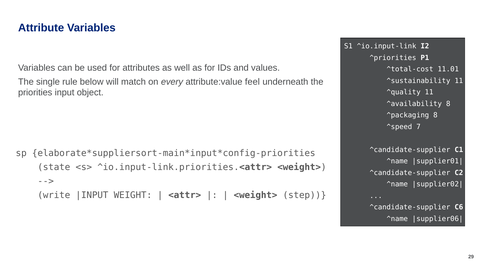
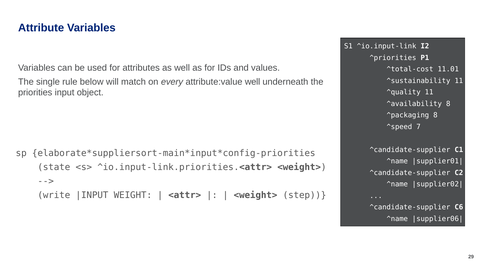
attribute:value feel: feel -> well (253, 82)
